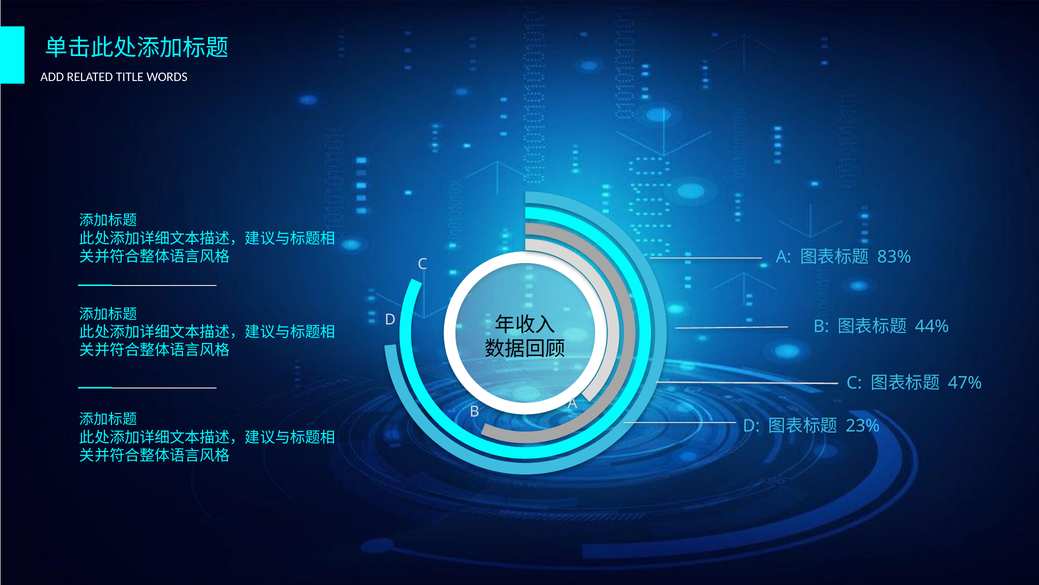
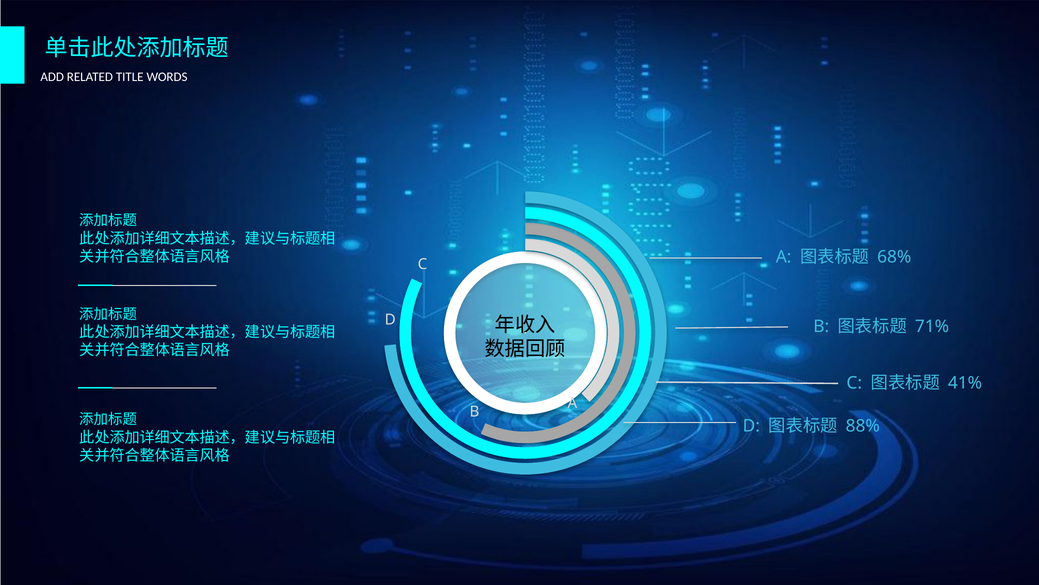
83%: 83% -> 68% (894, 257)
44%: 44% -> 71% (932, 326)
47%: 47% -> 41% (965, 383)
23%: 23% -> 88% (863, 426)
